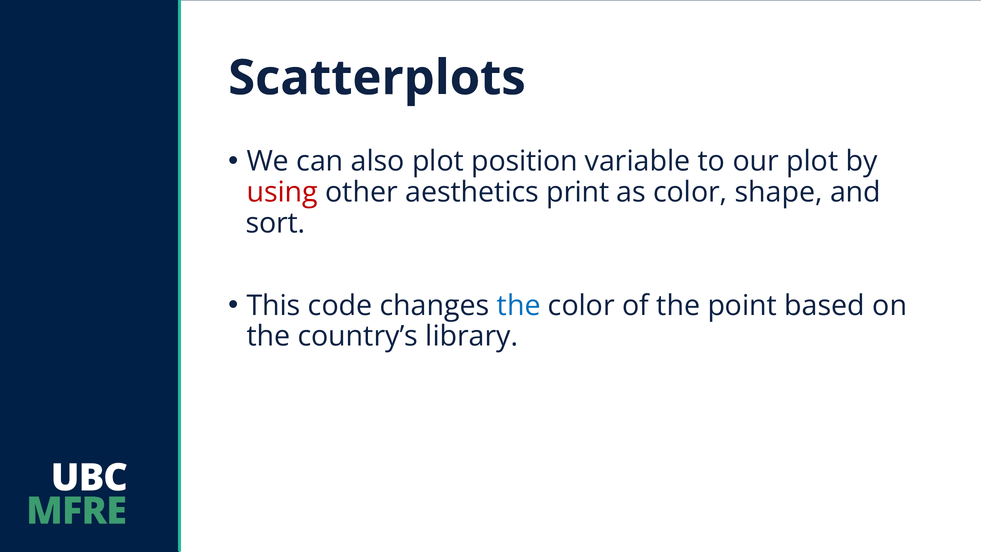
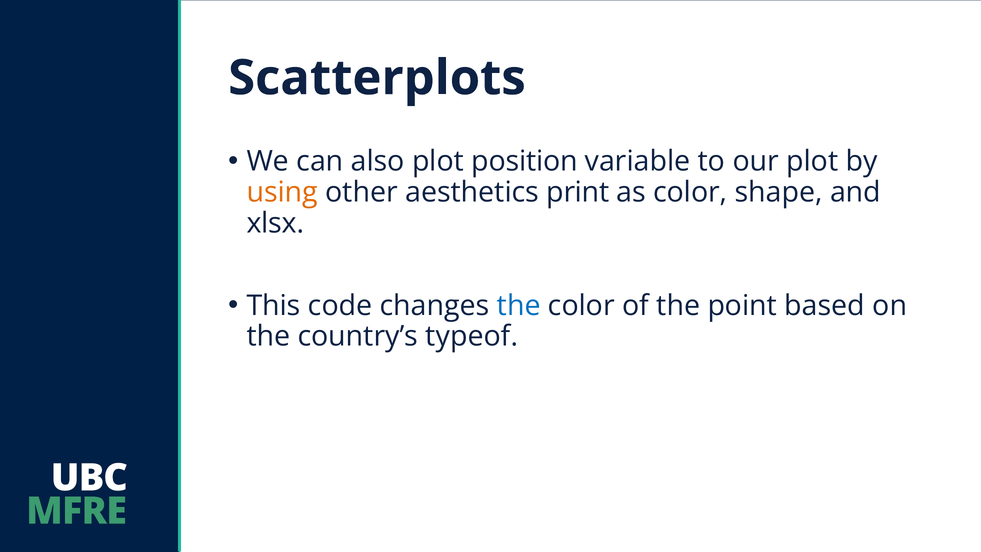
using colour: red -> orange (282, 192)
sort: sort -> xlsx (275, 223)
library: library -> typeof (472, 336)
